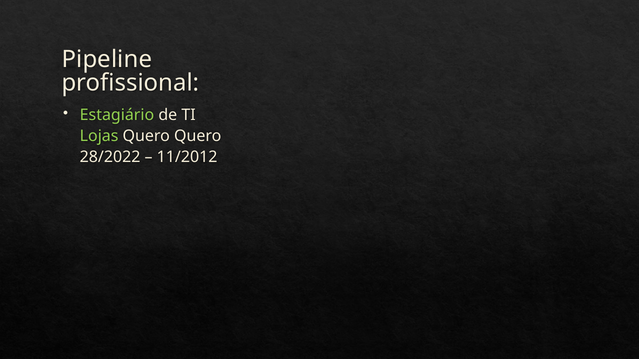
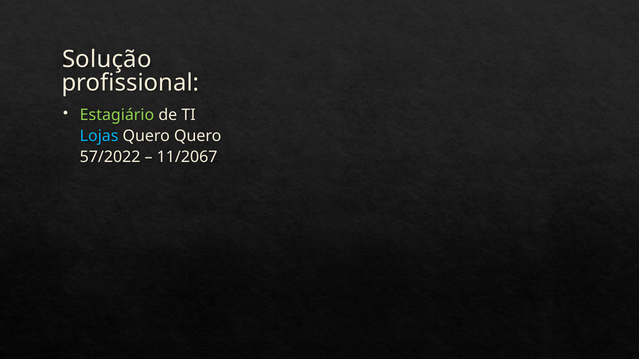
Pipeline: Pipeline -> Solução (107, 60)
Lojas colour: light green -> light blue (99, 136)
28/2022: 28/2022 -> 57/2022 (110, 157)
11/2012: 11/2012 -> 11/2067 (187, 157)
